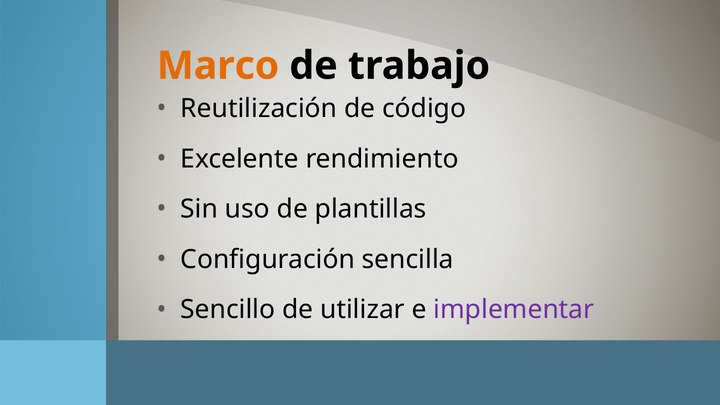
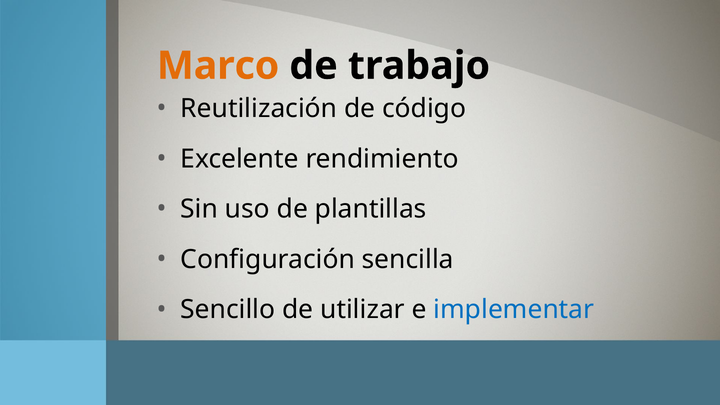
implementar colour: purple -> blue (514, 310)
